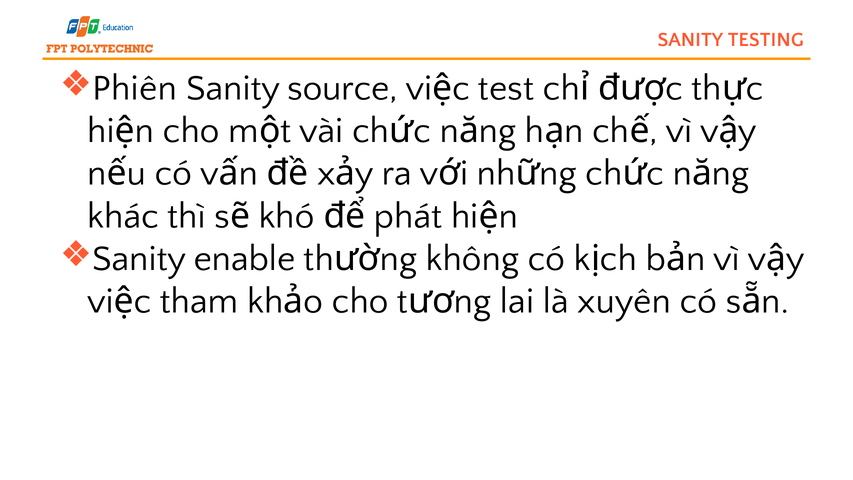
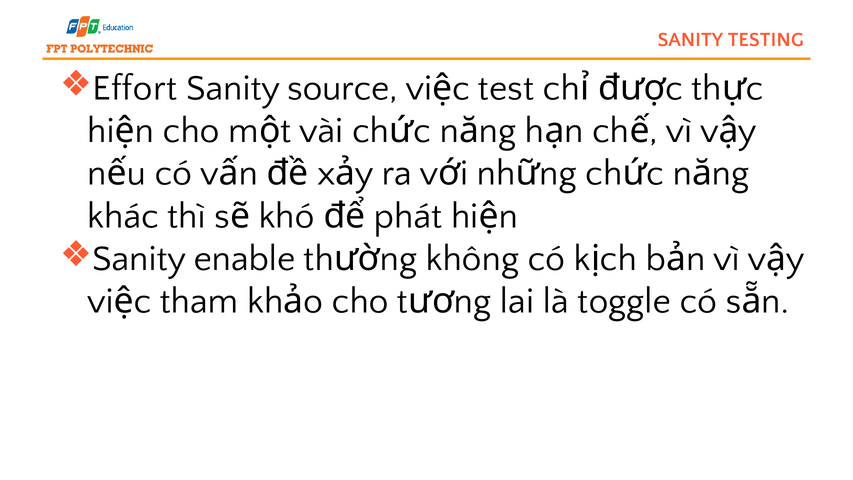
Phiên: Phiên -> Effort (135, 88)
xuyên: xuyên -> toggle (624, 301)
